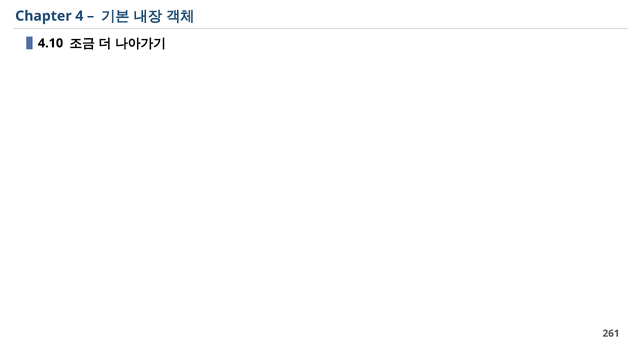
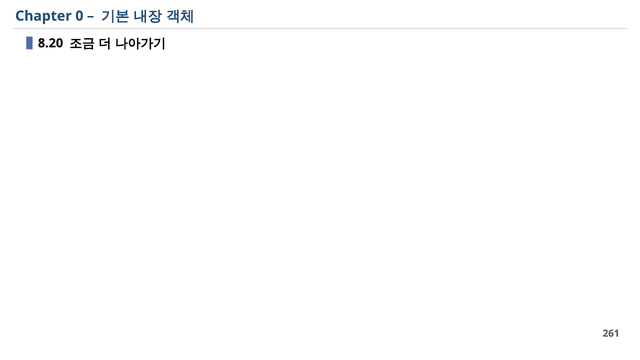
4: 4 -> 0 (79, 16)
4.10: 4.10 -> 8.20 (51, 43)
